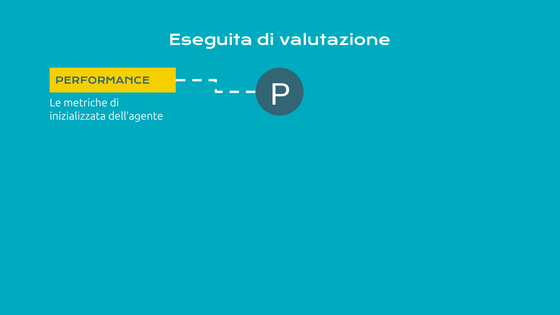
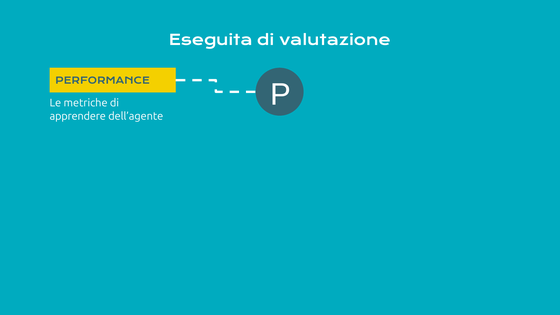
inizializzata: inizializzata -> apprendere (78, 116)
